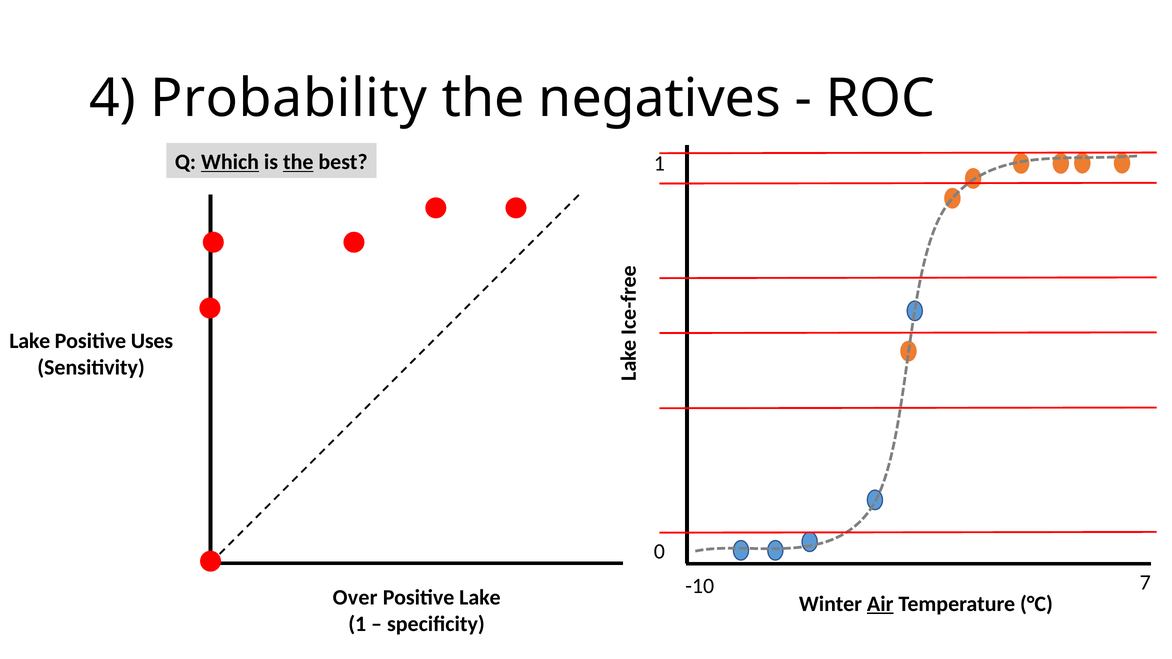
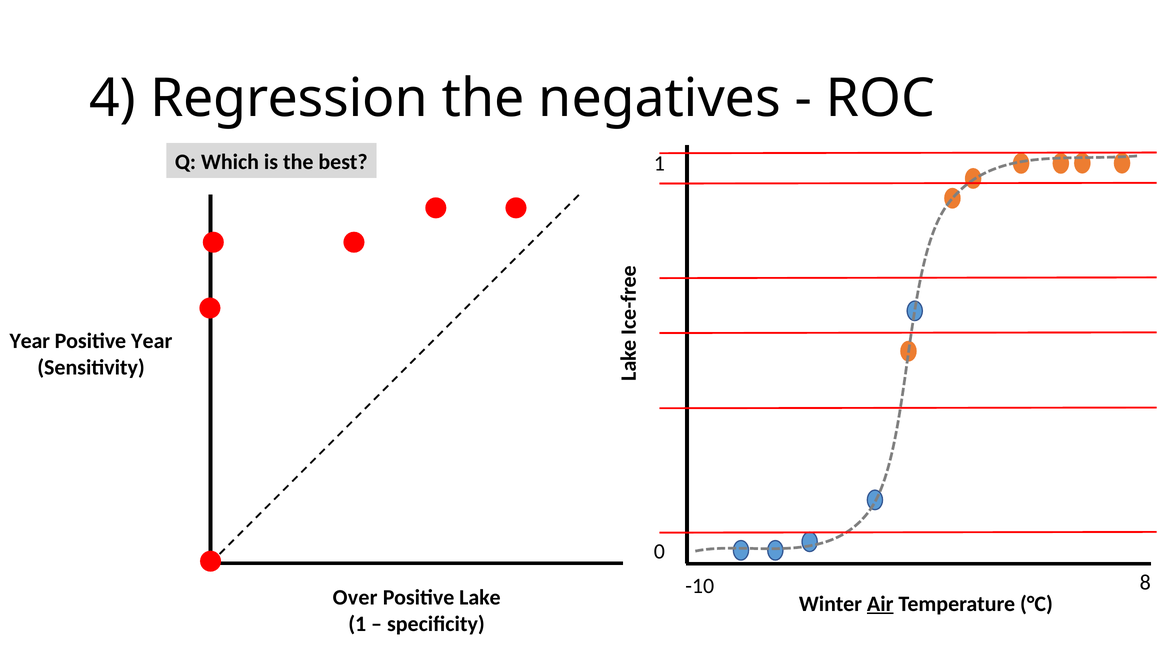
Probability: Probability -> Regression (289, 98)
Which underline: present -> none (230, 162)
the underline: present -> none (298, 162)
Lake: Lake -> Year (30, 341)
Positive Uses: Uses -> Year (152, 341)
7: 7 -> 8 (1145, 583)
